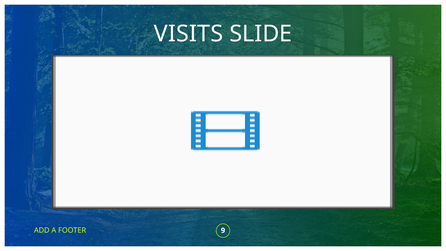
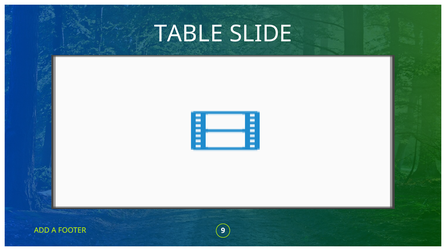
VISITS: VISITS -> TABLE (188, 34)
